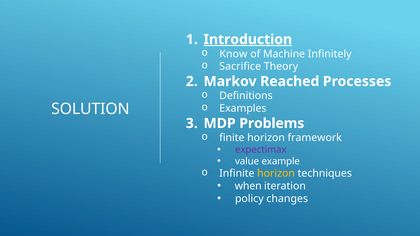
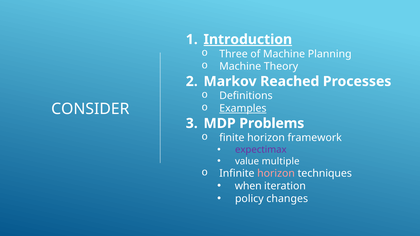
Know: Know -> Three (233, 54)
Infinitely: Infinitely -> Planning (330, 54)
Sacrifice: Sacrifice -> Machine (240, 67)
Examples underline: none -> present (243, 109)
SOLUTION: SOLUTION -> CONSIDER (90, 109)
example: example -> multiple (281, 161)
horizon colour: yellow -> pink (276, 174)
